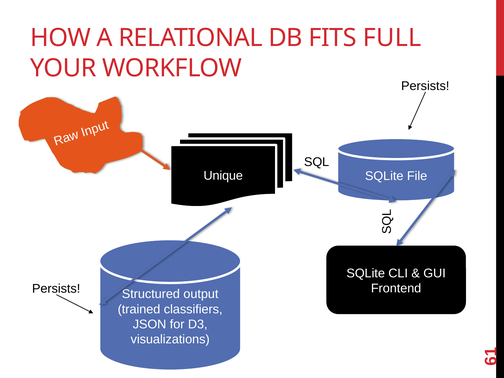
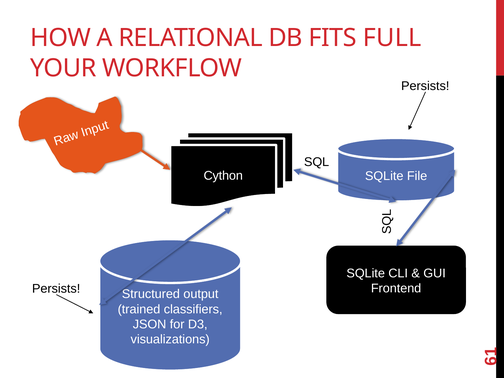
Unique: Unique -> Cython (223, 176)
